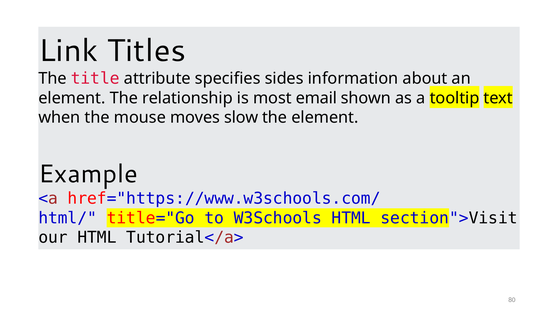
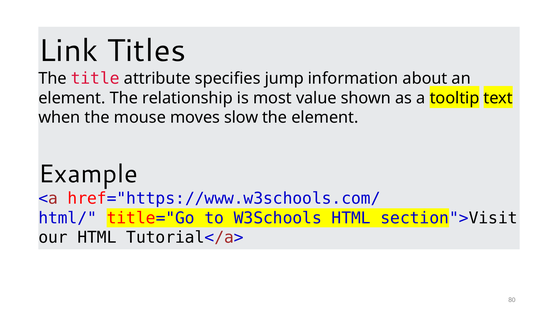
sides: sides -> jump (284, 78)
email: email -> value (316, 98)
